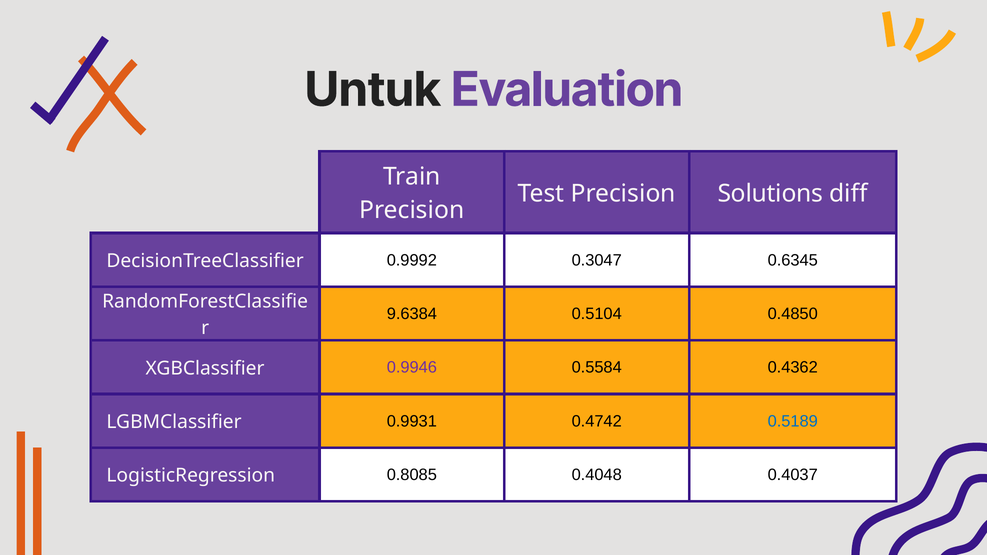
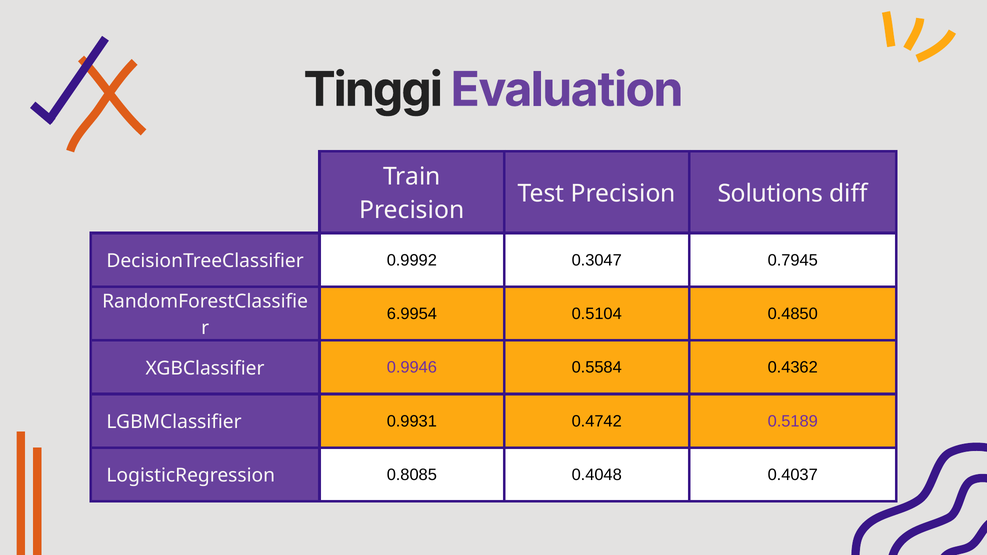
Untuk: Untuk -> Tinggi (373, 90)
0.6345: 0.6345 -> 0.7945 (793, 260)
9.6384: 9.6384 -> 6.9954 (412, 314)
0.5189 colour: blue -> purple (793, 421)
